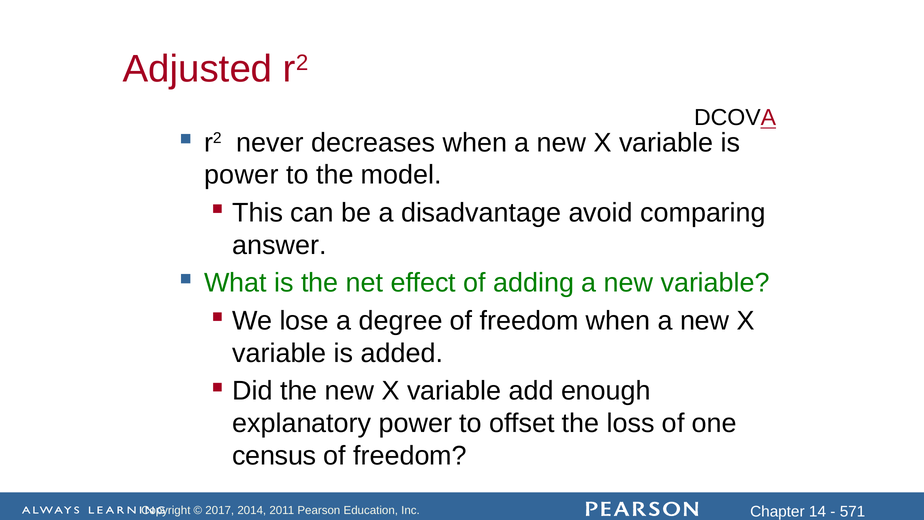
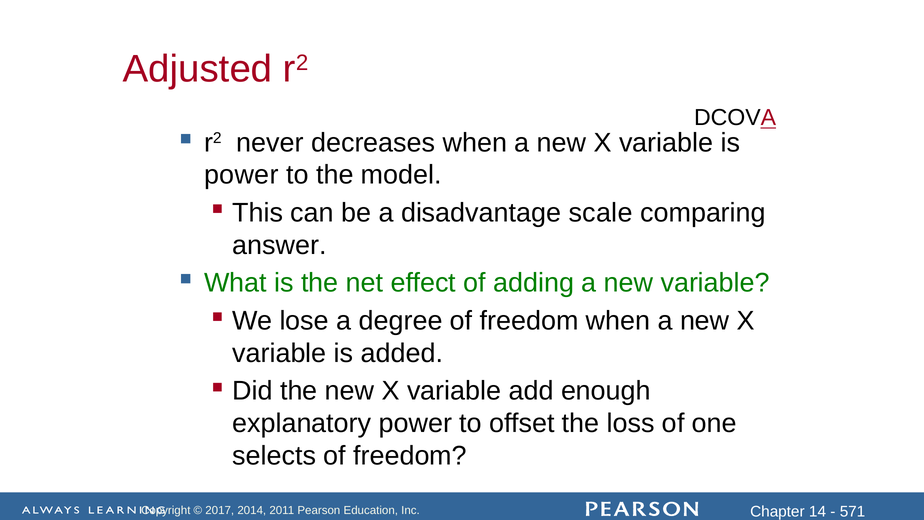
avoid: avoid -> scale (601, 213)
census: census -> selects (274, 455)
